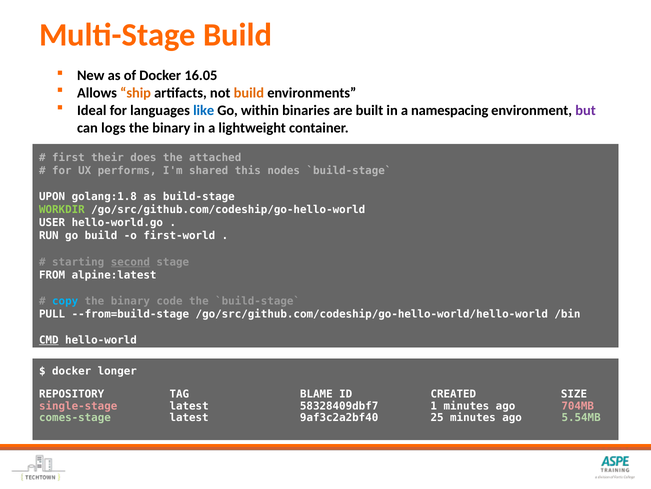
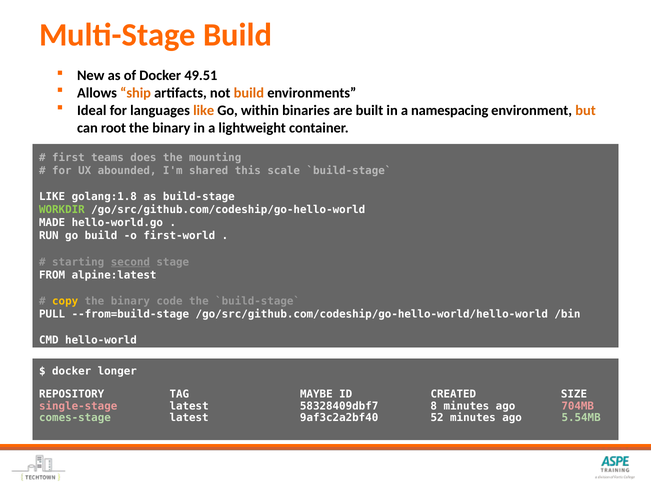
16.05: 16.05 -> 49.51 (201, 76)
like colour: blue -> orange (204, 110)
but colour: purple -> orange (586, 110)
logs: logs -> root (114, 128)
their: their -> teams (108, 157)
attached: attached -> mounting (215, 157)
performs: performs -> abounded (127, 170)
nodes: nodes -> scale (284, 170)
UPON: UPON -> LIKE (52, 196)
USER: USER -> MADE (52, 223)
copy colour: light blue -> yellow (65, 301)
CMD underline: present -> none (49, 340)
BLAME: BLAME -> MAYBE (316, 394)
1: 1 -> 8 (434, 406)
25: 25 -> 52 (437, 417)
